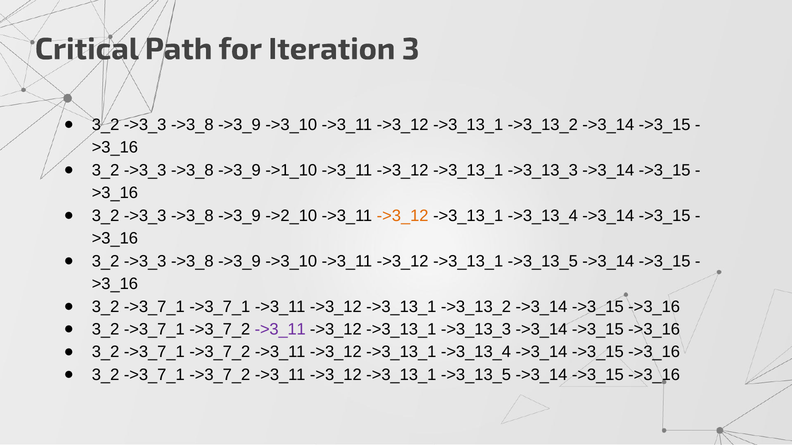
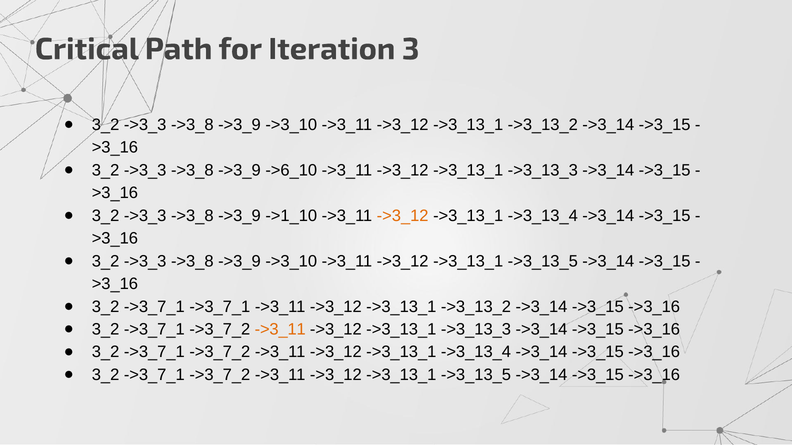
->1_10: ->1_10 -> ->6_10 (291, 170)
->2_10: ->2_10 -> ->1_10 (291, 216)
->3_11 colour: purple -> orange (280, 330)
